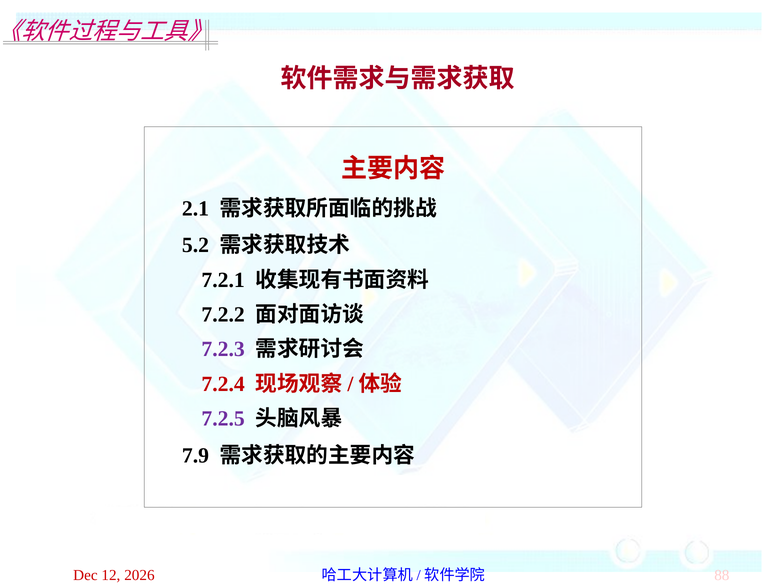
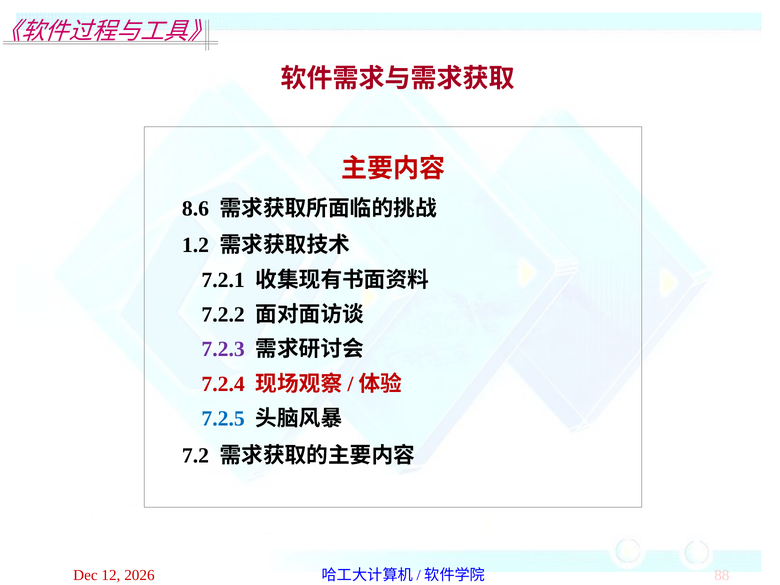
2.1: 2.1 -> 8.6 (196, 208)
5.2: 5.2 -> 1.2 (196, 245)
7.2.5 colour: purple -> blue (223, 419)
7.9: 7.9 -> 7.2 (196, 455)
